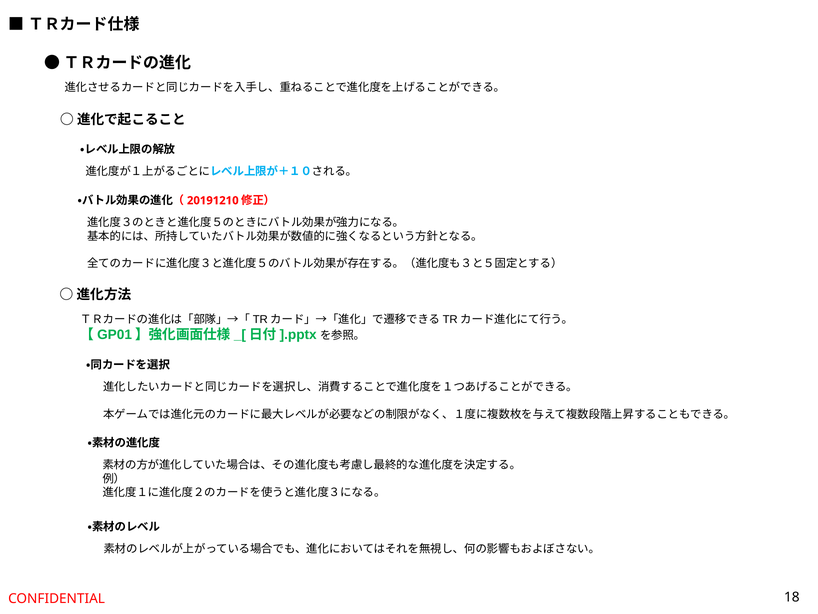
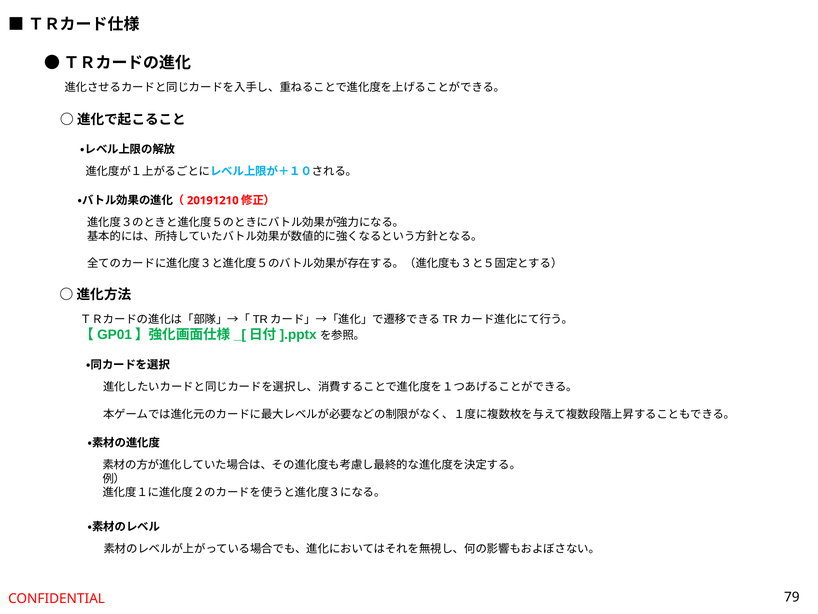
18: 18 -> 79 (792, 597)
